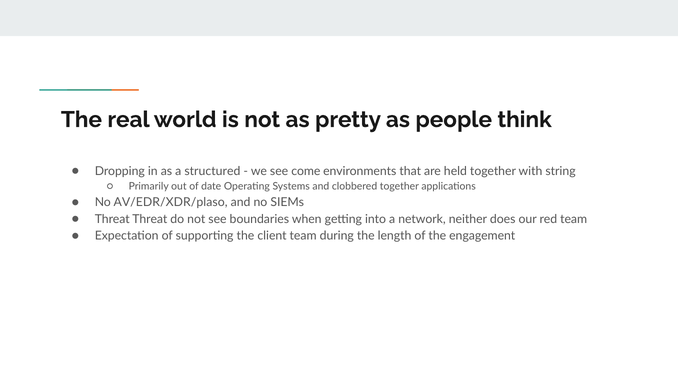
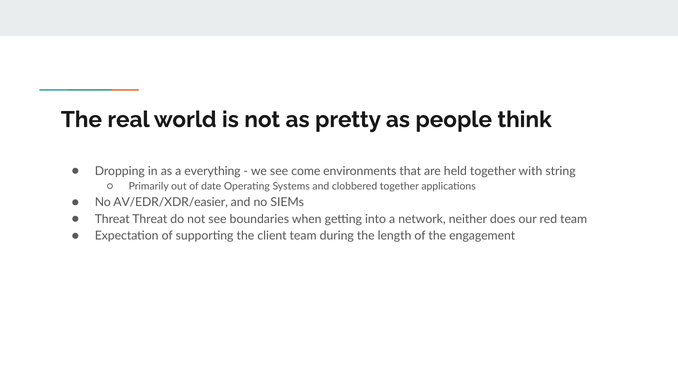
structured: structured -> everything (212, 171)
AV/EDR/XDR/plaso: AV/EDR/XDR/plaso -> AV/EDR/XDR/easier (171, 202)
